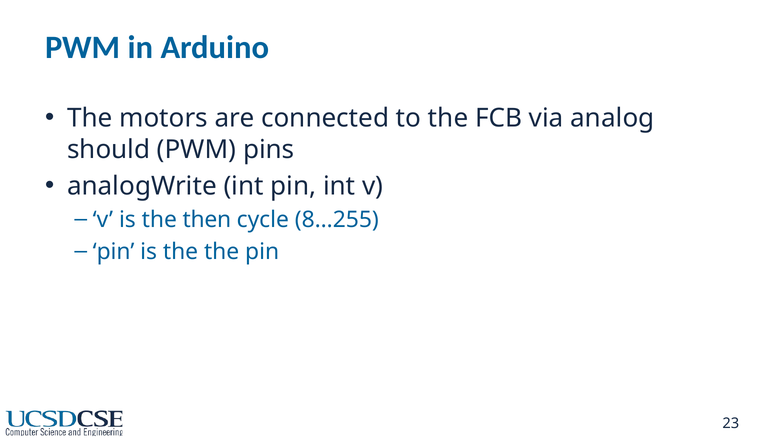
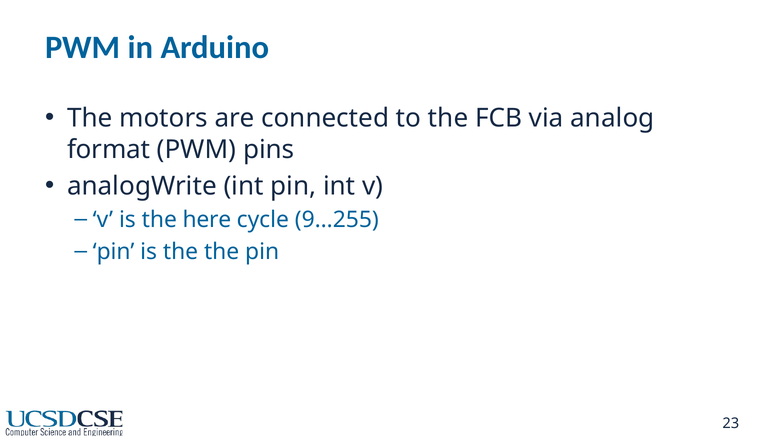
should: should -> format (109, 150)
then: then -> here (207, 220)
8…255: 8…255 -> 9…255 (337, 220)
